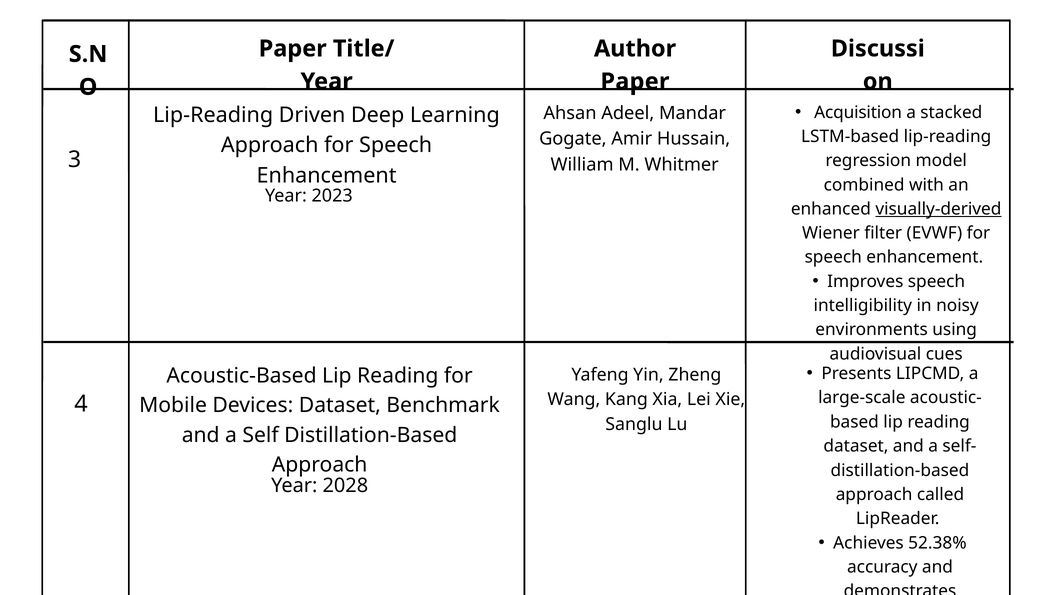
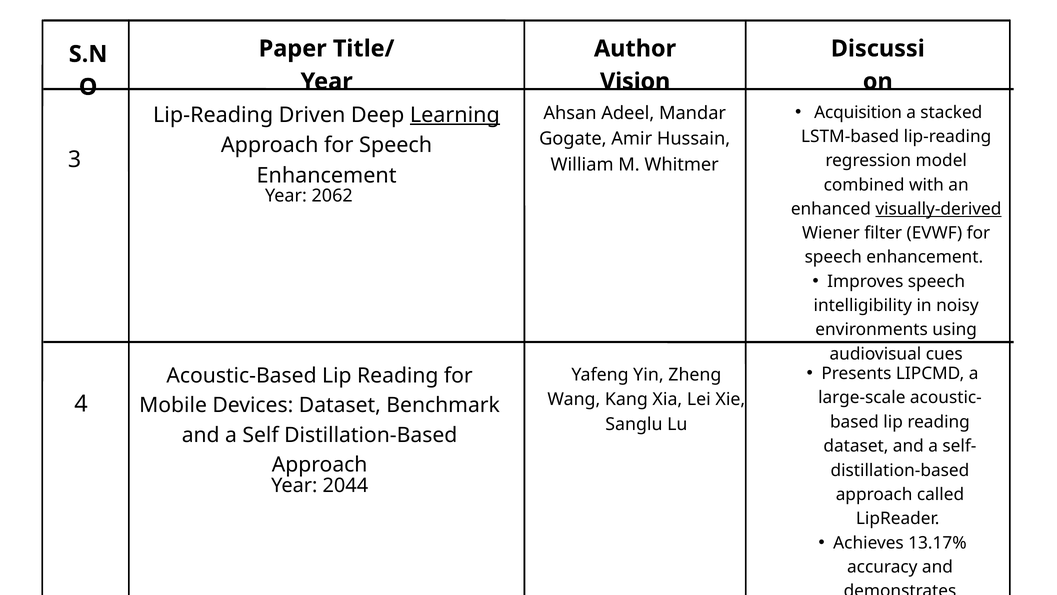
Paper: Paper -> Vision (635, 81)
Learning underline: none -> present (455, 115)
2023: 2023 -> 2062 (332, 196)
2028: 2028 -> 2044 (345, 485)
52.38%: 52.38% -> 13.17% (937, 542)
